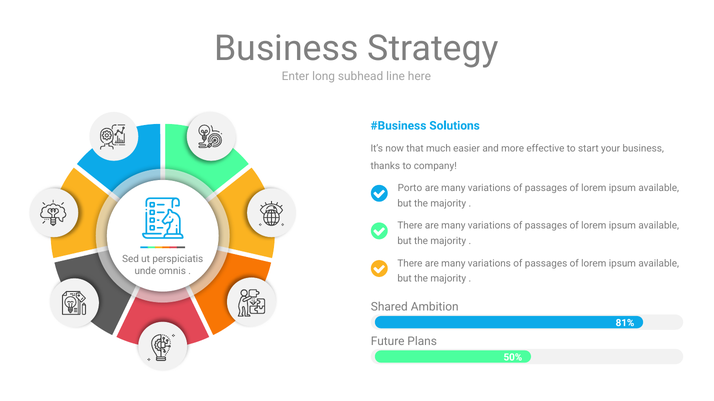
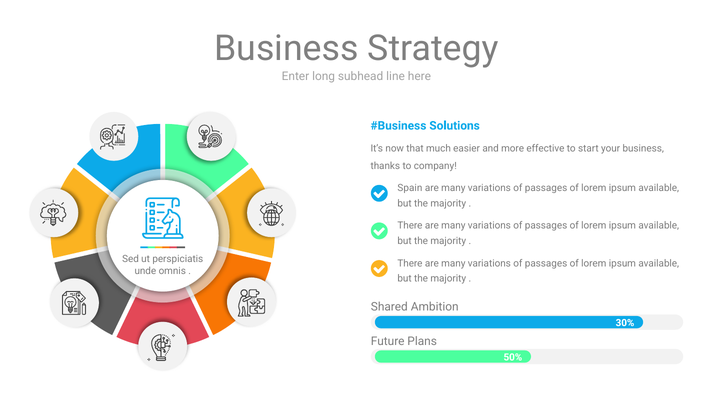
Porto: Porto -> Spain (410, 188)
81%: 81% -> 30% (625, 323)
